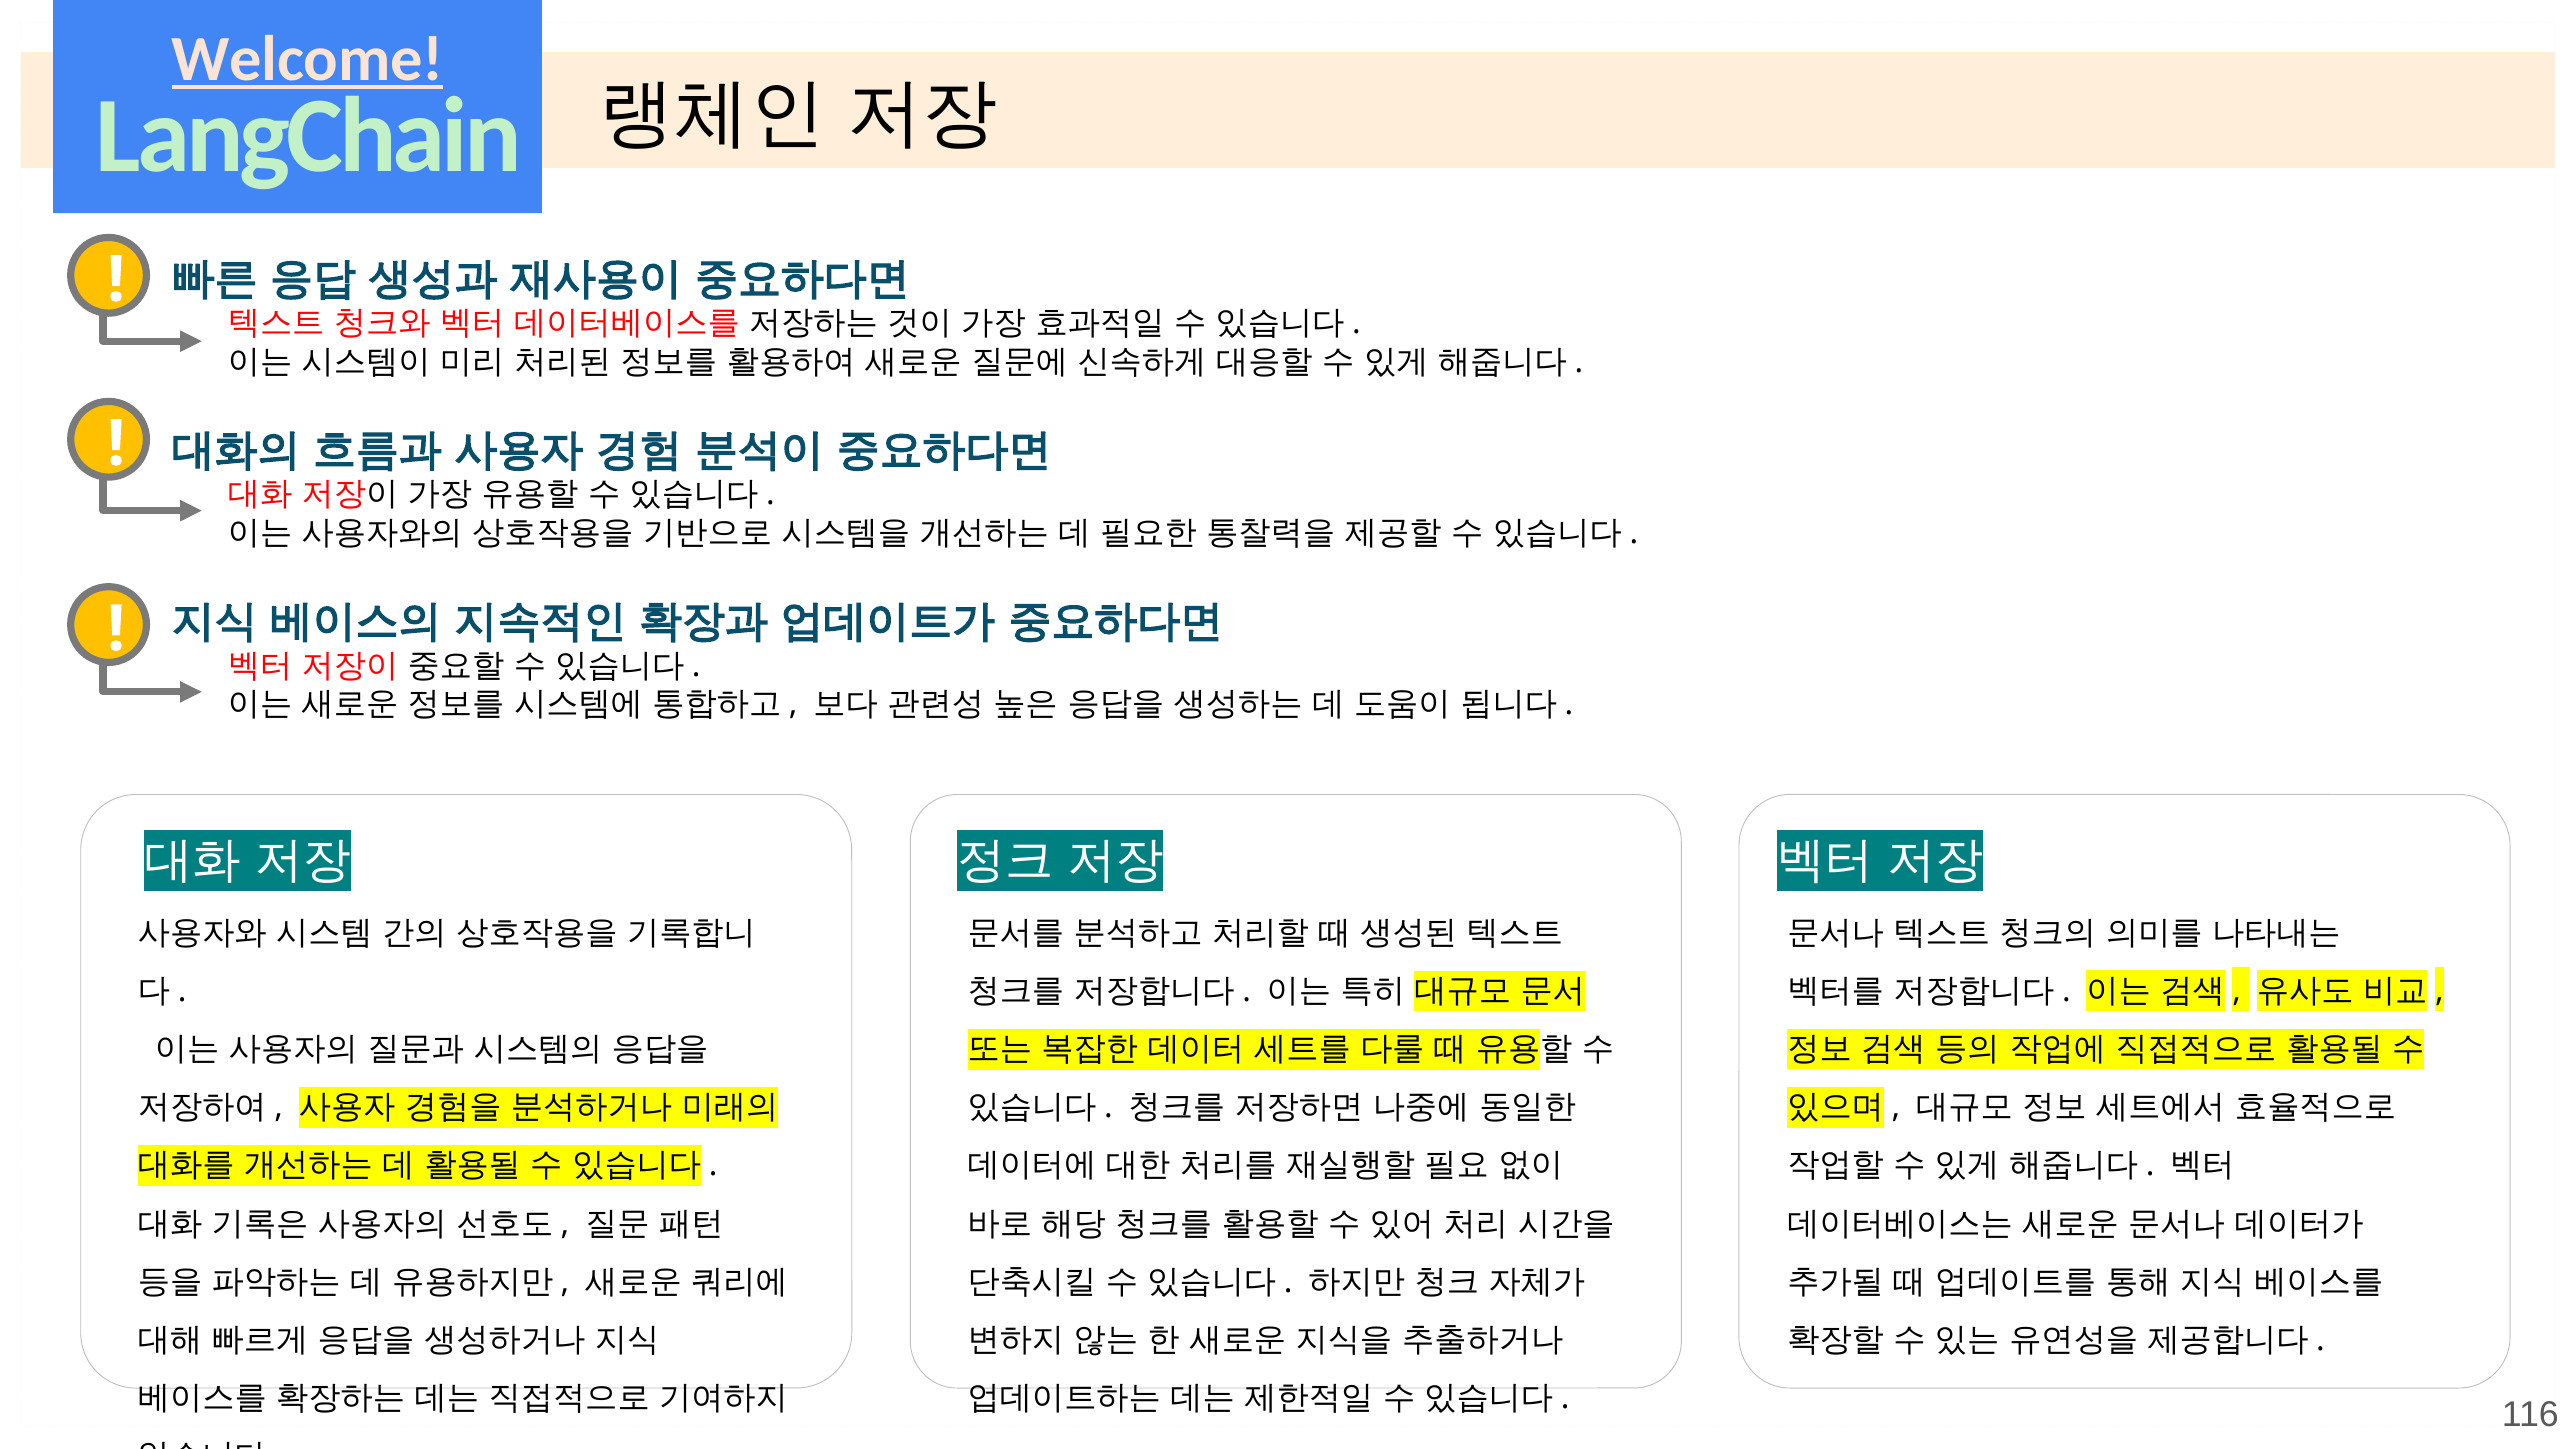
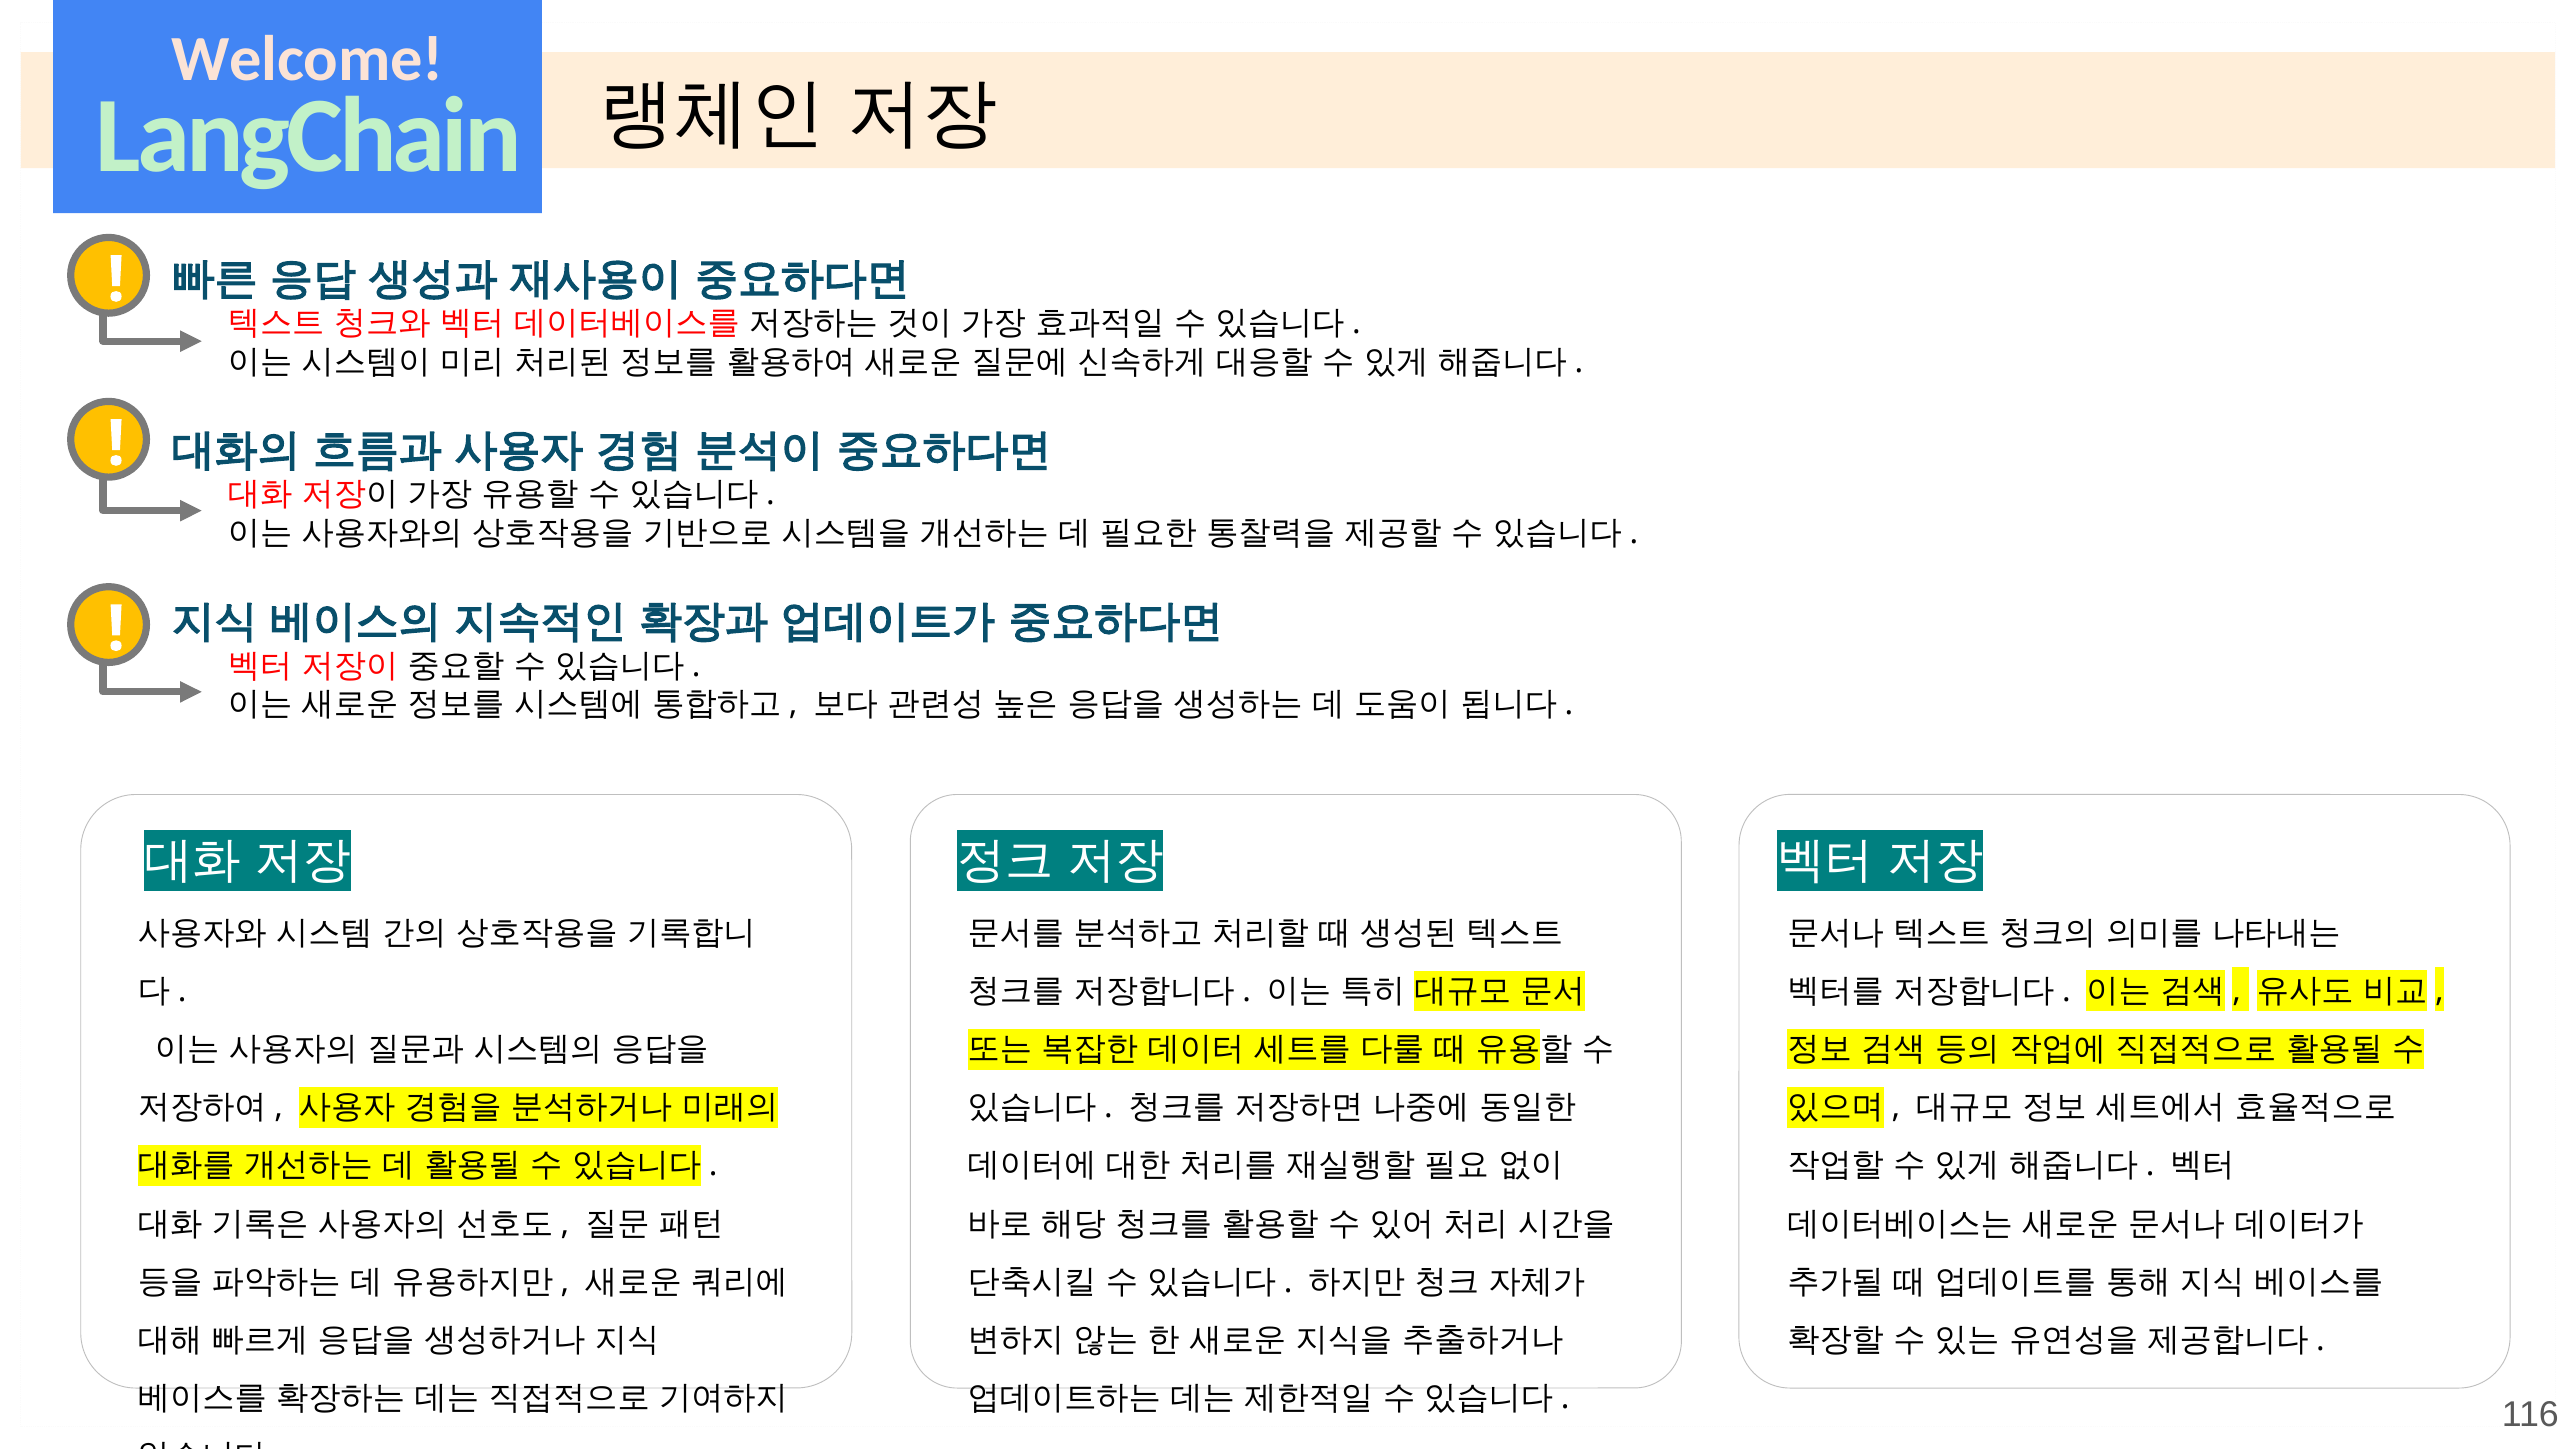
Welcome underline: present -> none (307, 60)
